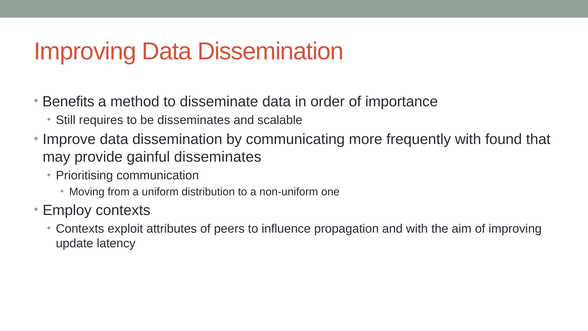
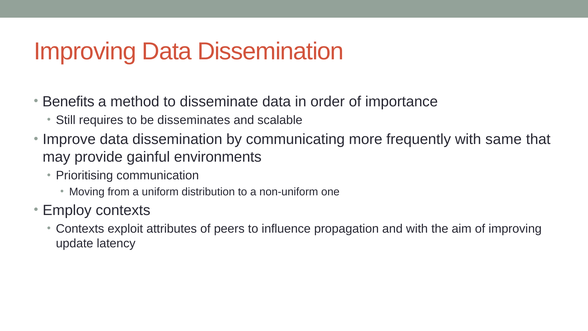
found: found -> same (504, 139)
gainful disseminates: disseminates -> environments (218, 157)
